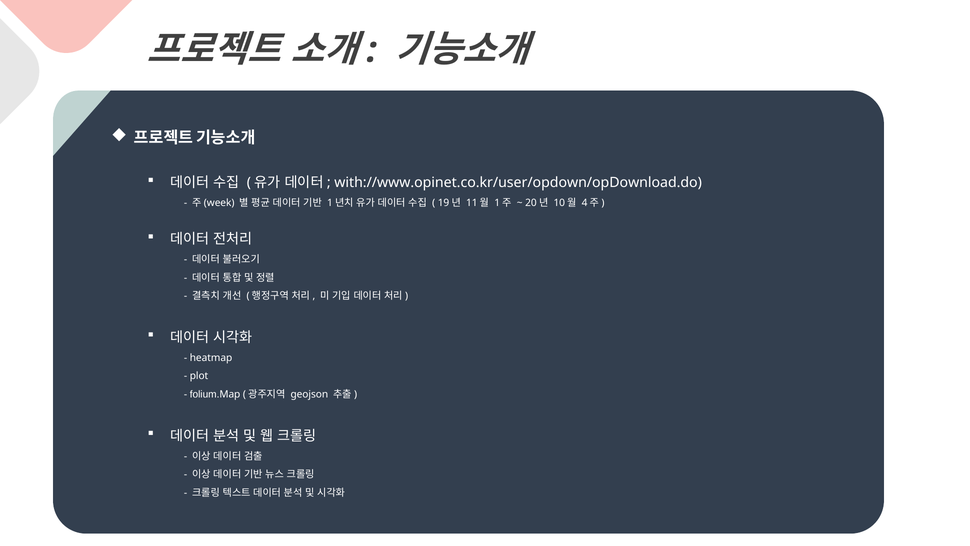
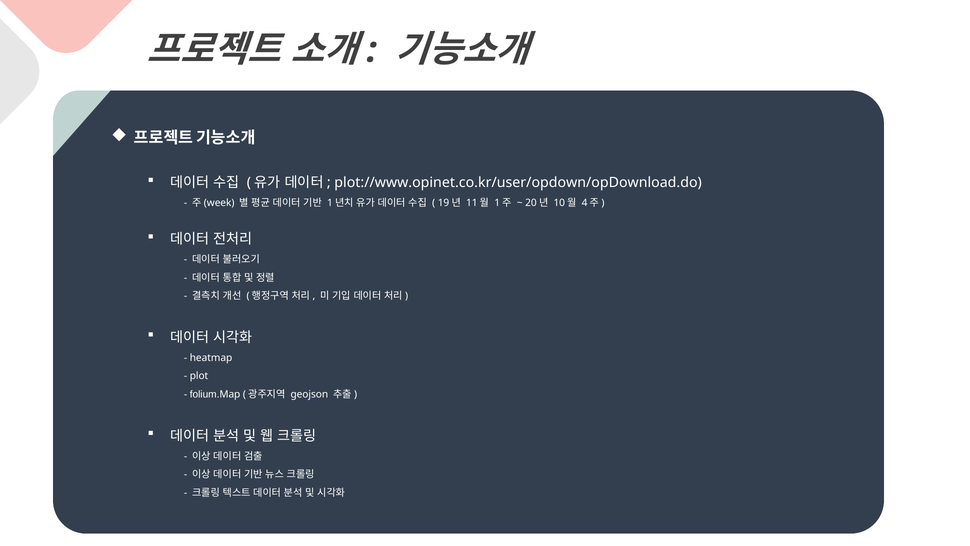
with://www.opinet.co.kr/user/opdown/opDownload.do: with://www.opinet.co.kr/user/opdown/opDownload.do -> plot://www.opinet.co.kr/user/opdown/opDownload.do (518, 183)
